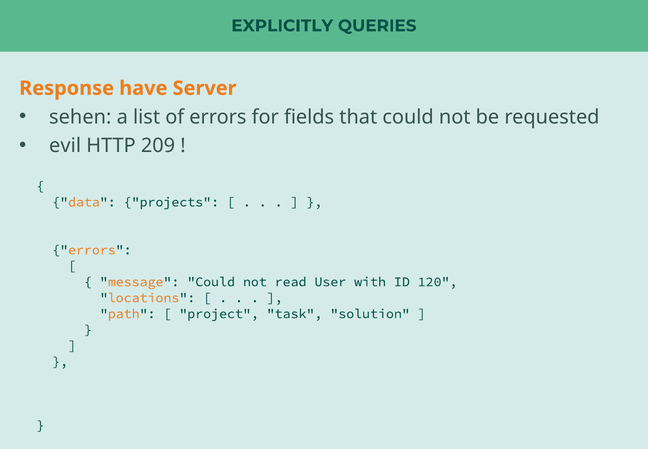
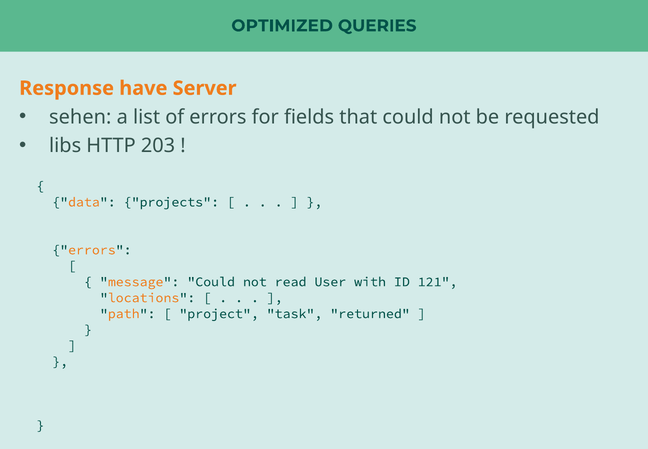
EXPLICITLY: EXPLICITLY -> OPTIMIZED (282, 26)
evil: evil -> libs (65, 146)
209: 209 -> 203 (158, 146)
120: 120 -> 121 (438, 282)
solution: solution -> returned (370, 313)
